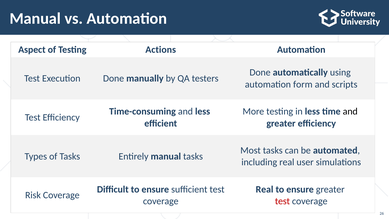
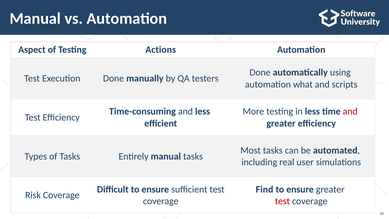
form: form -> what (303, 84)
and colour: black -> red (350, 111)
Real: Real -> Find (265, 189)
